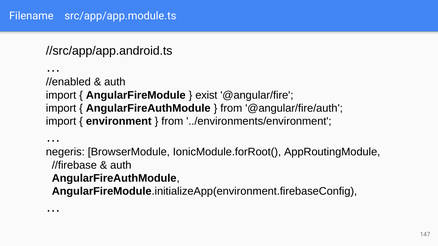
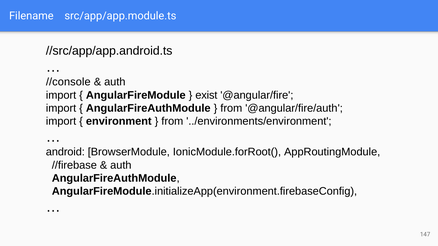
//enabled: //enabled -> //console (68, 82)
negeris: negeris -> android (65, 152)
